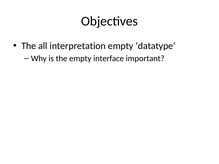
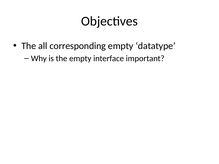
interpretation: interpretation -> corresponding (78, 46)
